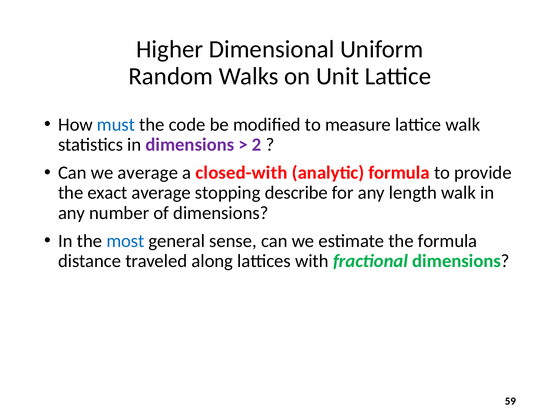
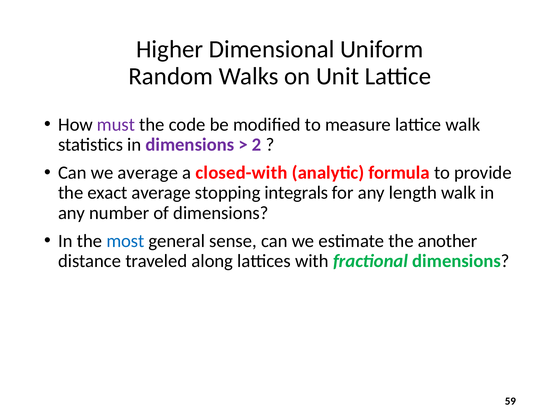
must colour: blue -> purple (116, 125)
describe: describe -> integrals (296, 193)
the formula: formula -> another (448, 241)
